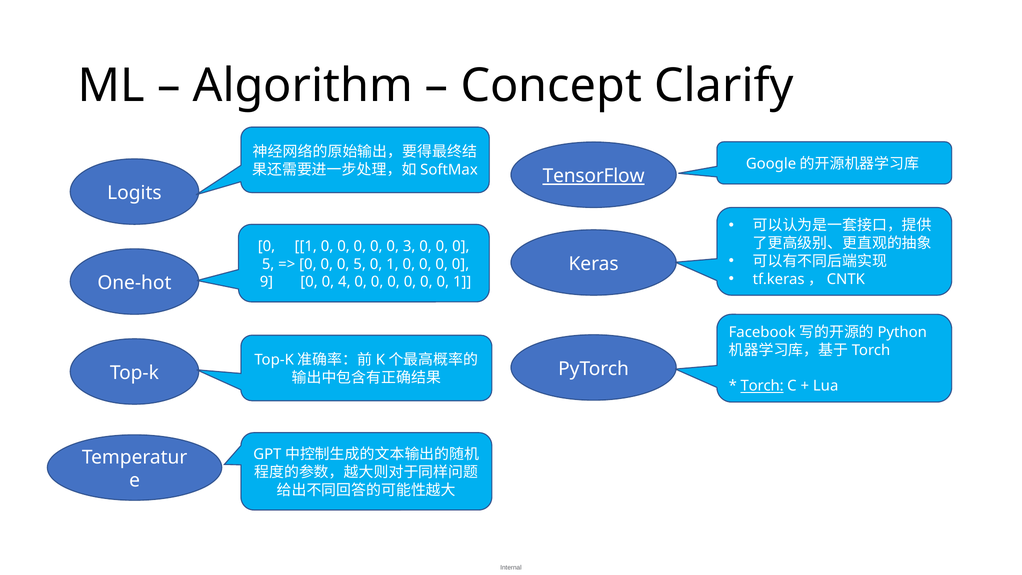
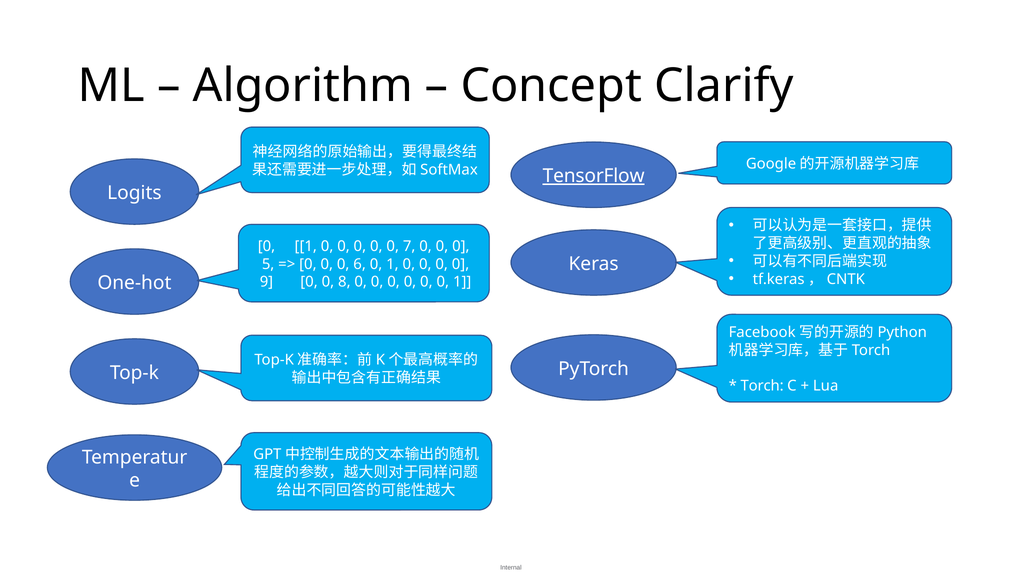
3: 3 -> 7 (409, 246)
5: 5 -> 6 (360, 264)
4: 4 -> 8 (344, 282)
Torch underline: present -> none (762, 386)
